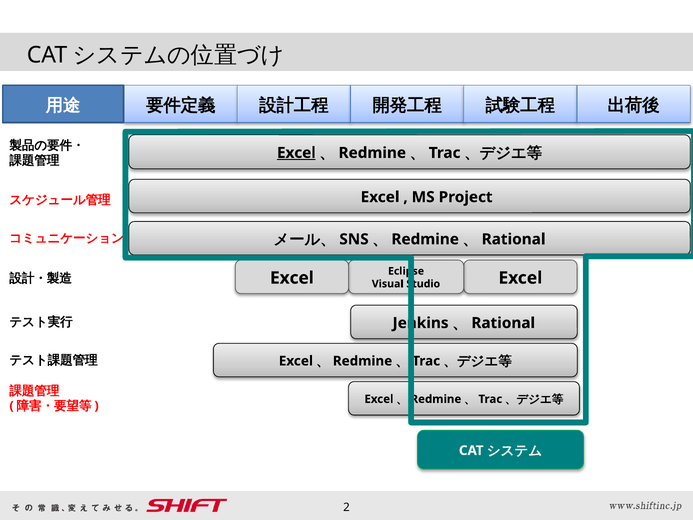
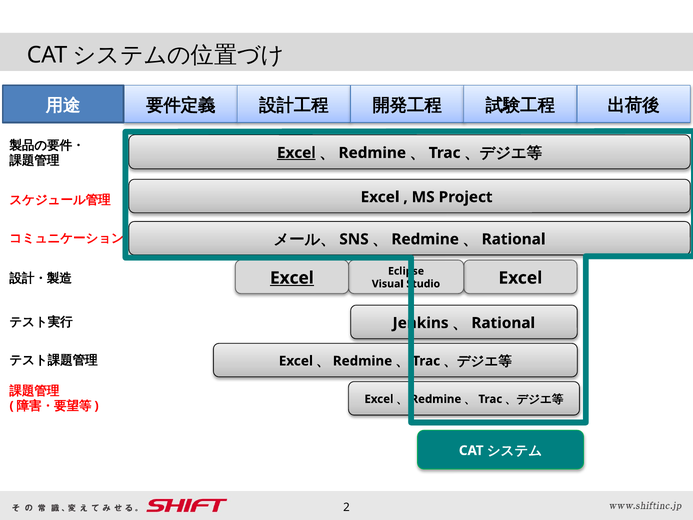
Excel underline: none -> present (292, 278)
